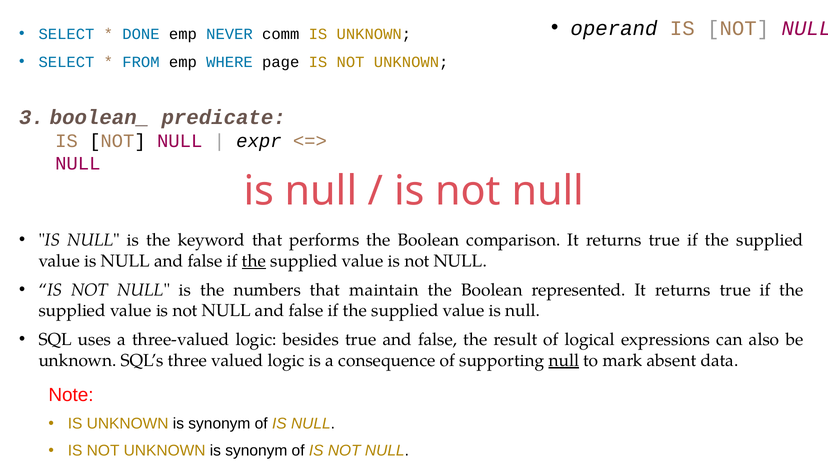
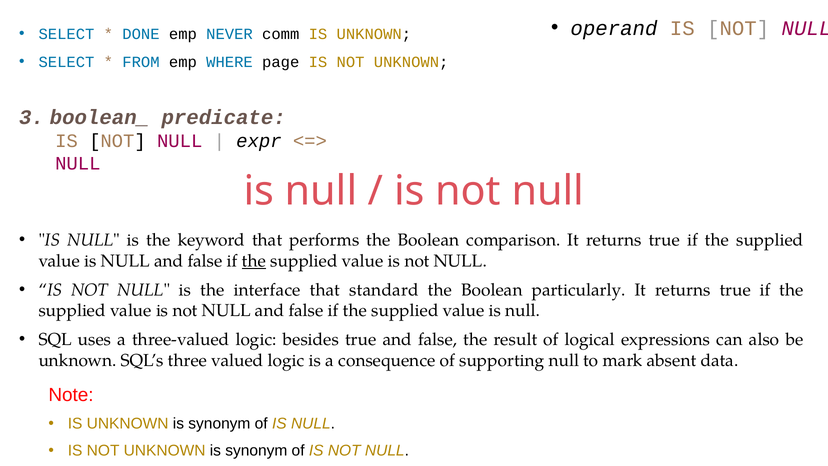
numbers: numbers -> interface (267, 290)
maintain: maintain -> standard (384, 290)
represented: represented -> particularly (579, 290)
null underline: present -> none (564, 360)
